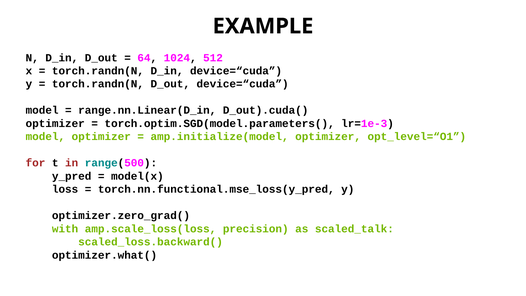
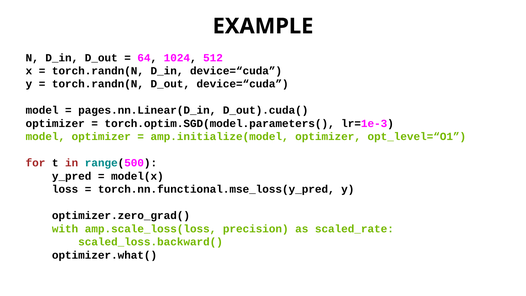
range.nn.Linear(D_in: range.nn.Linear(D_in -> pages.nn.Linear(D_in (147, 110)
scaled_talk: scaled_talk -> scaled_rate (354, 229)
